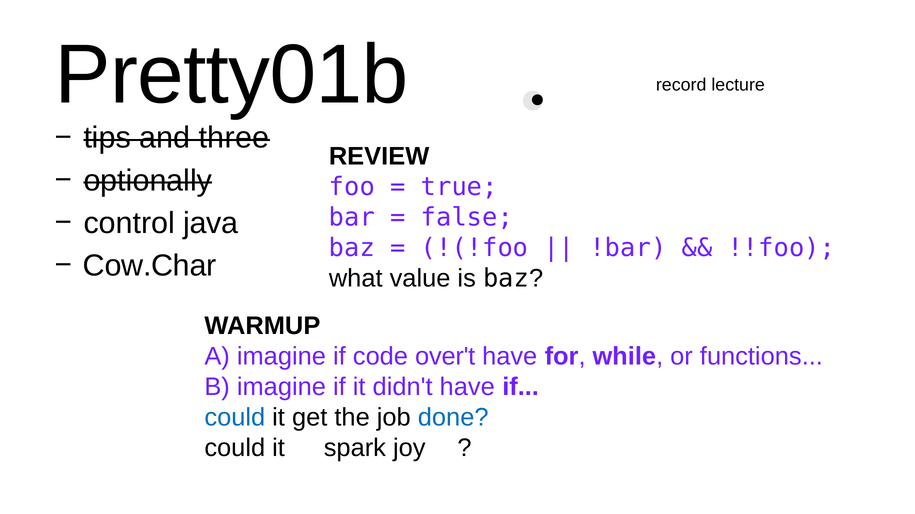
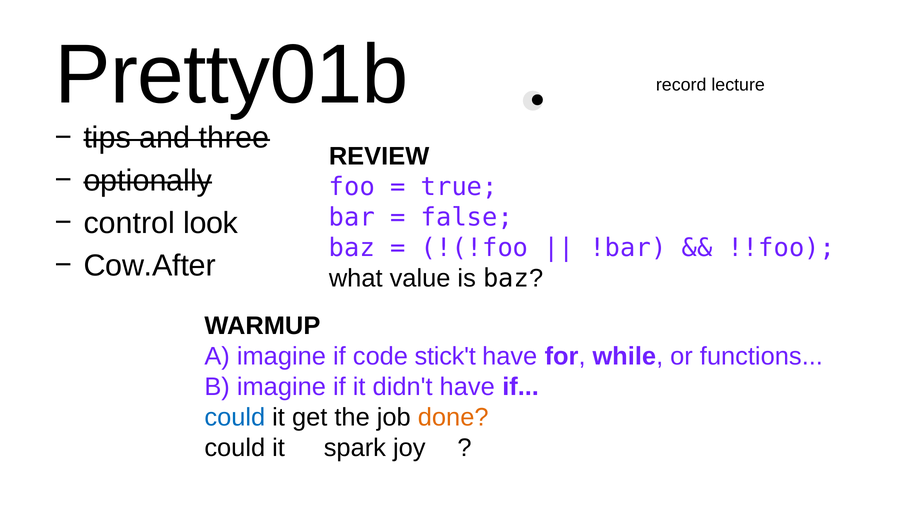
java: java -> look (211, 223)
Cow.Char: Cow.Char -> Cow.After (150, 266)
over't: over't -> stick't (445, 357)
done colour: blue -> orange (453, 418)
